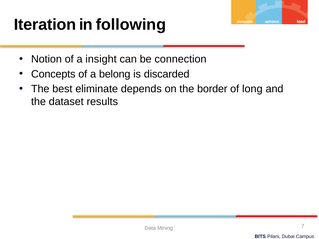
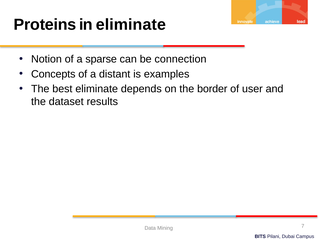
Iteration: Iteration -> Proteins (45, 25)
in following: following -> eliminate (131, 25)
insight: insight -> sparse (101, 59)
belong: belong -> distant (115, 74)
discarded: discarded -> examples (167, 74)
long: long -> user (252, 89)
